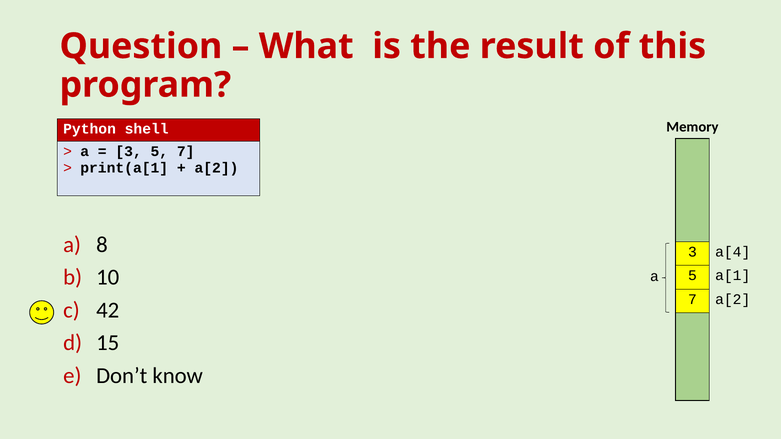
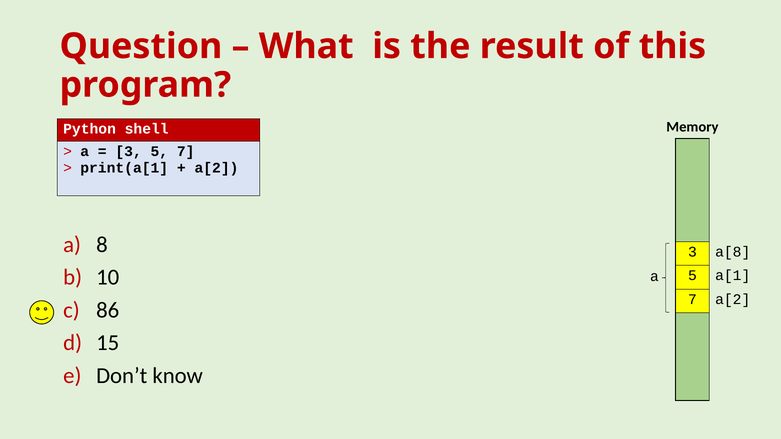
a[4: a[4 -> a[8 (733, 252)
42: 42 -> 86 (108, 310)
